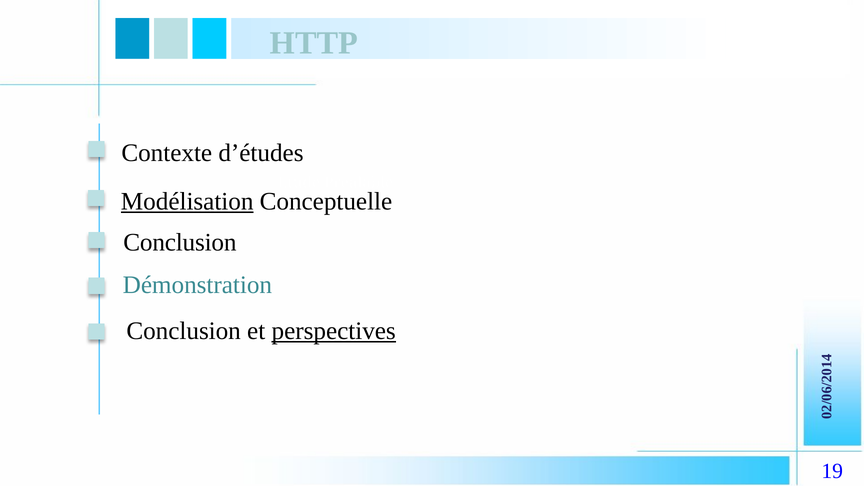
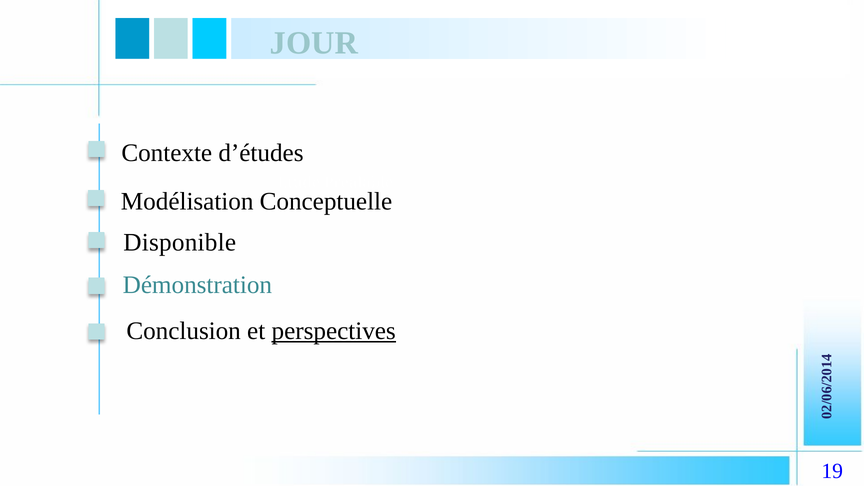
HTTP: HTTP -> JOUR (314, 43)
Modélisation underline: present -> none (187, 202)
Conclusion: Conclusion -> Disponible (180, 243)
